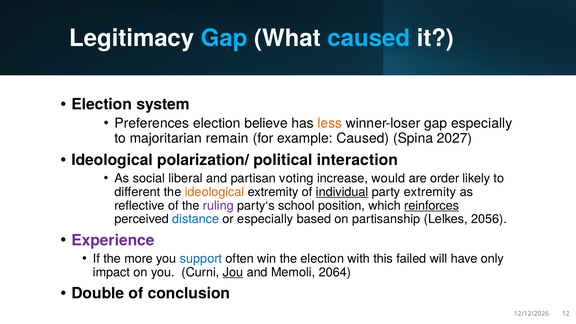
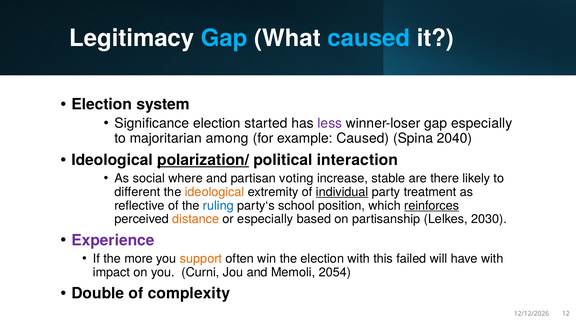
Preferences: Preferences -> Significance (152, 123)
believe: believe -> started (266, 123)
less colour: orange -> purple (330, 123)
remain: remain -> among (227, 138)
2027: 2027 -> 2040 (455, 138)
polarization/ underline: none -> present (203, 160)
liberal: liberal -> where (186, 178)
would: would -> stable (388, 178)
order: order -> there (445, 178)
party extremity: extremity -> treatment (430, 192)
ruling colour: purple -> blue (218, 206)
distance colour: blue -> orange (196, 219)
2056: 2056 -> 2030 (489, 219)
support colour: blue -> orange (201, 259)
have only: only -> with (492, 259)
Jou underline: present -> none (233, 272)
2064: 2064 -> 2054 (335, 272)
conclusion: conclusion -> complexity (189, 293)
